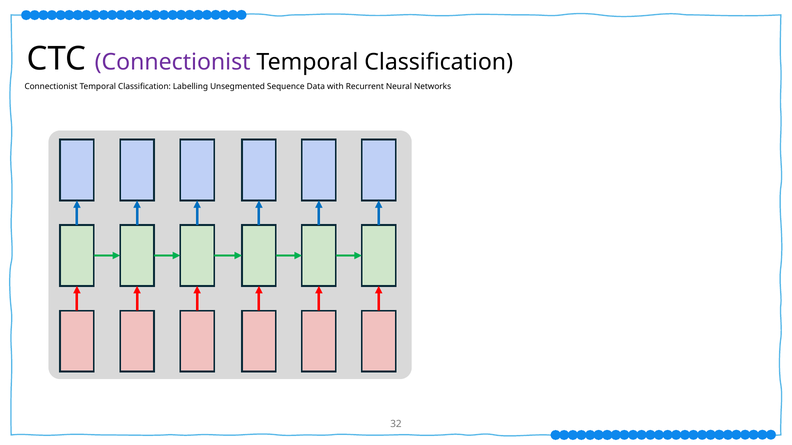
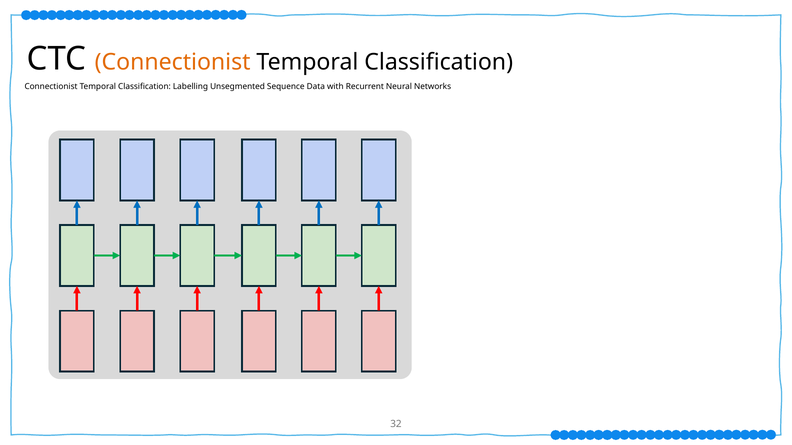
Connectionist colour: purple -> orange (173, 62)
